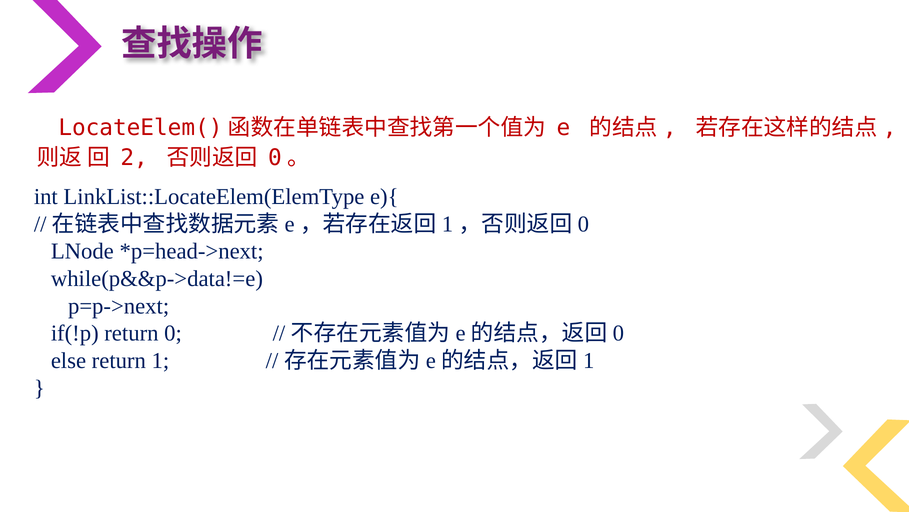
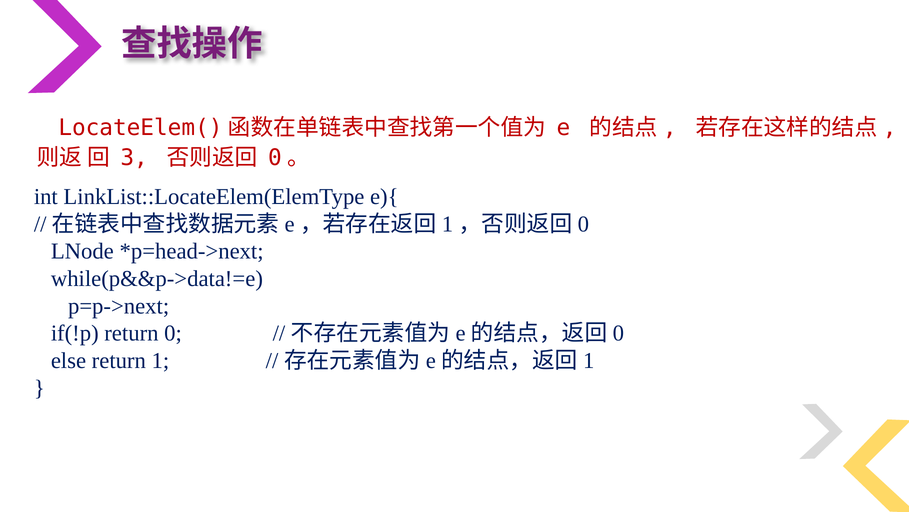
2: 2 -> 3 (134, 158)
